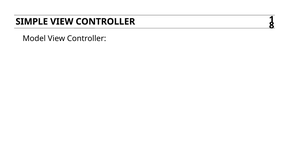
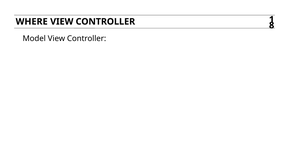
SIMPLE: SIMPLE -> WHERE (32, 22)
